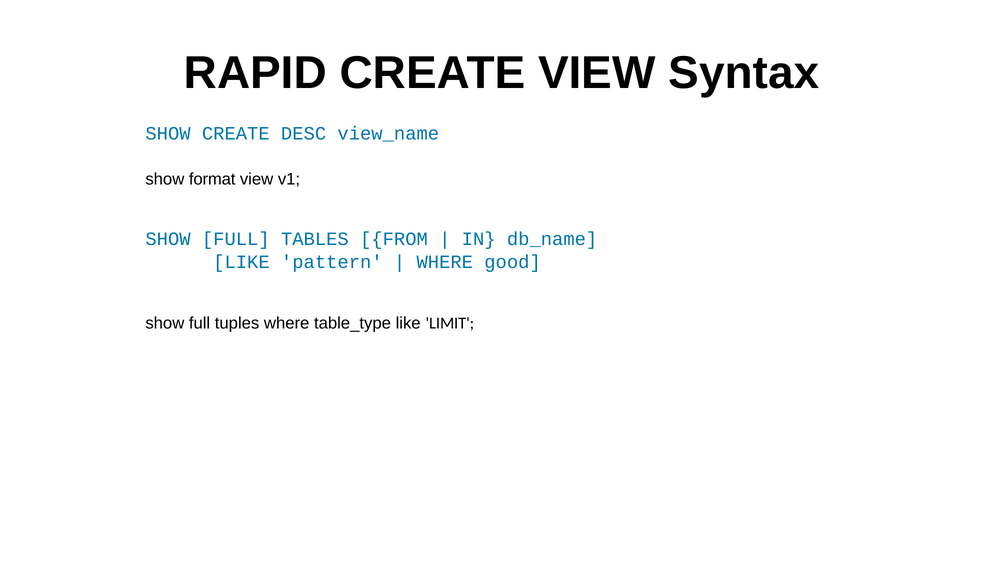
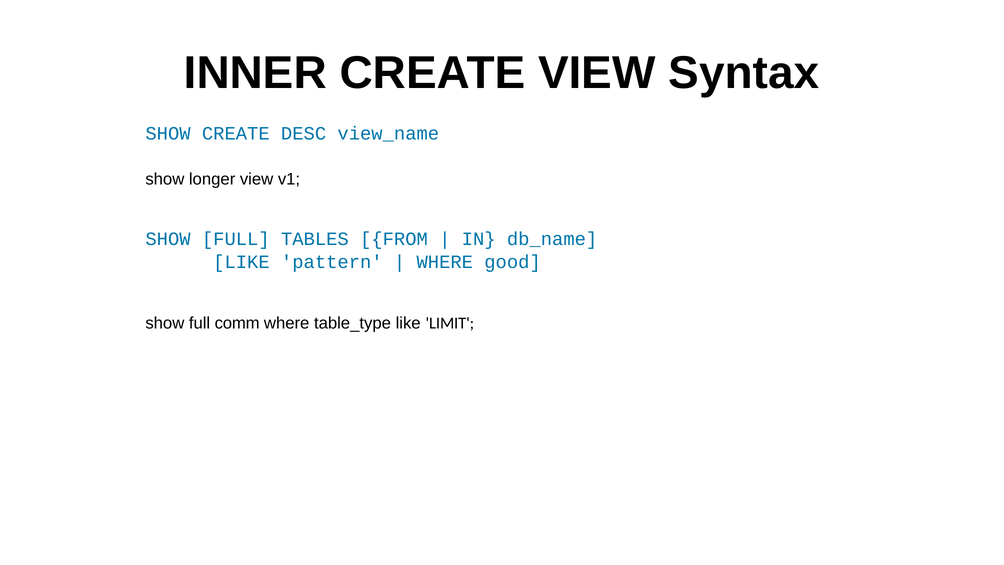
RAPID: RAPID -> INNER (255, 73)
format: format -> longer (212, 179)
tuples: tuples -> comm (237, 323)
